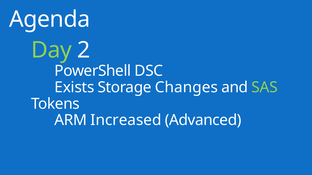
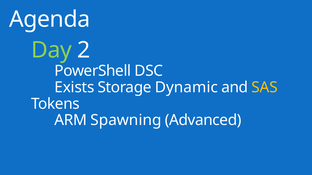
Changes: Changes -> Dynamic (186, 87)
SAS colour: light green -> yellow (265, 87)
Increased: Increased -> Spawning (126, 121)
